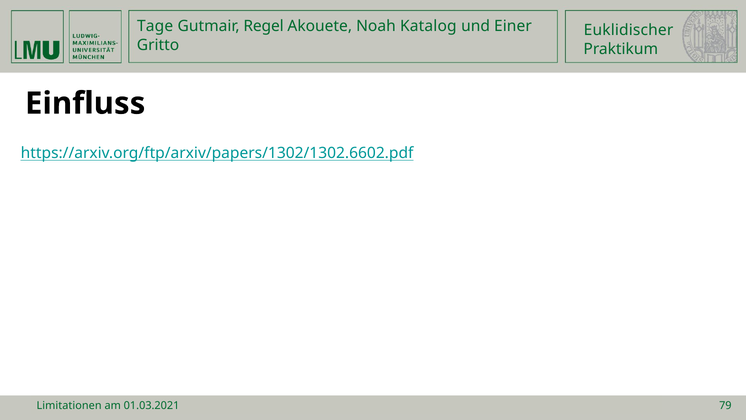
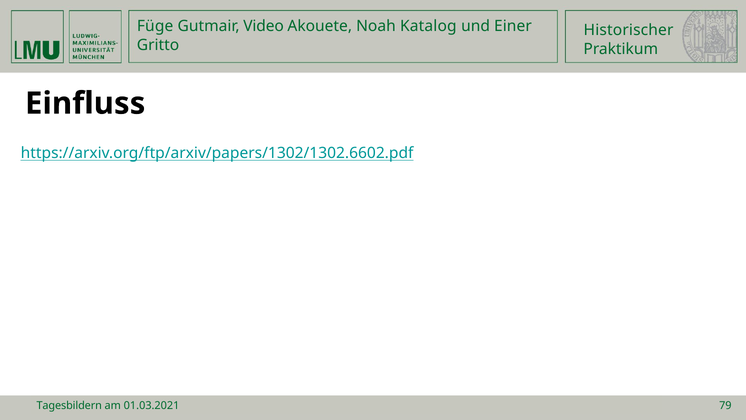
Tage: Tage -> Füge (155, 26)
Regel: Regel -> Video (264, 26)
Euklidischer: Euklidischer -> Historischer (629, 30)
Limitationen: Limitationen -> Tagesbildern (69, 405)
